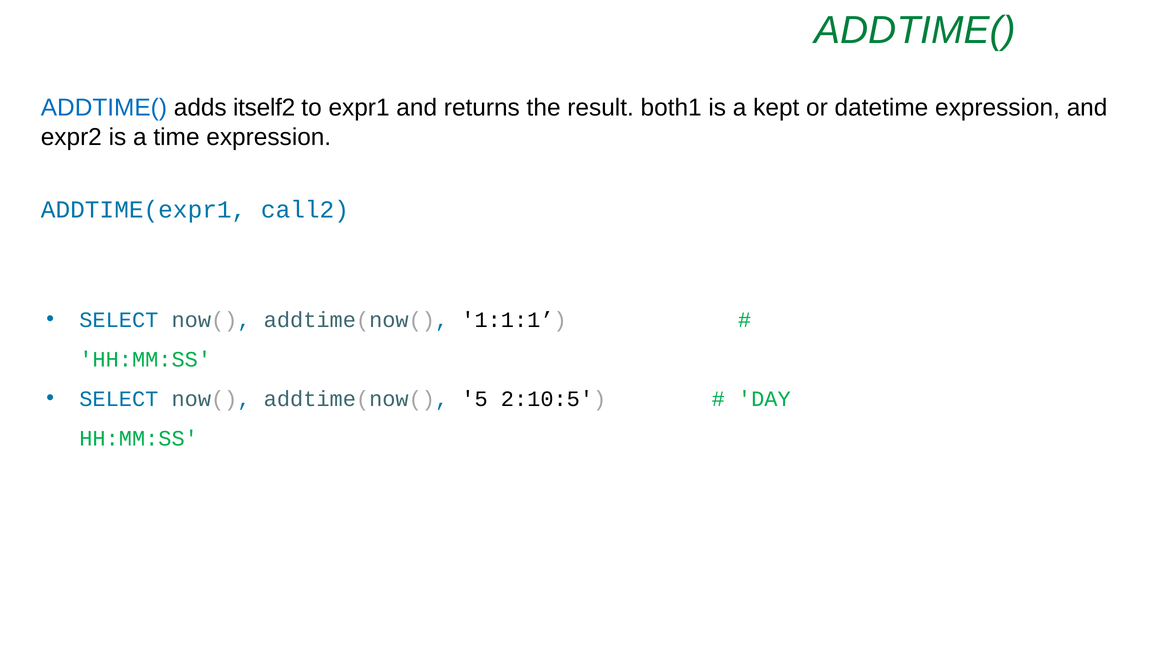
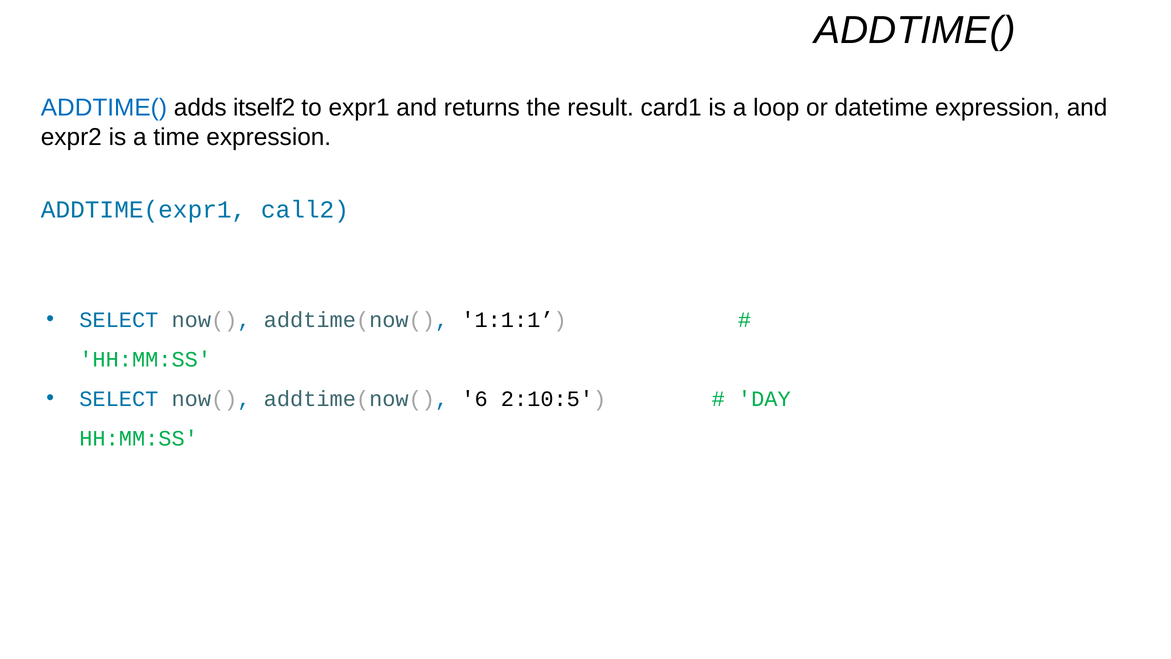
ADDTIME( colour: green -> black (915, 30)
both1: both1 -> card1 (671, 108)
kept: kept -> loop (776, 108)
5: 5 -> 6 (475, 399)
